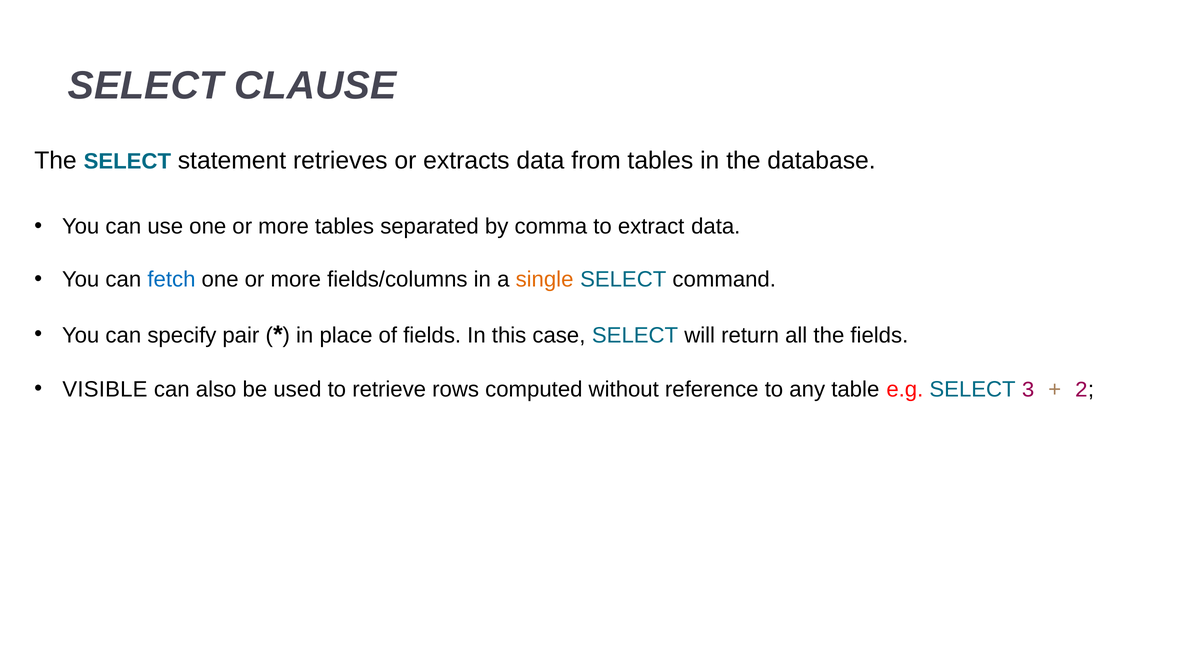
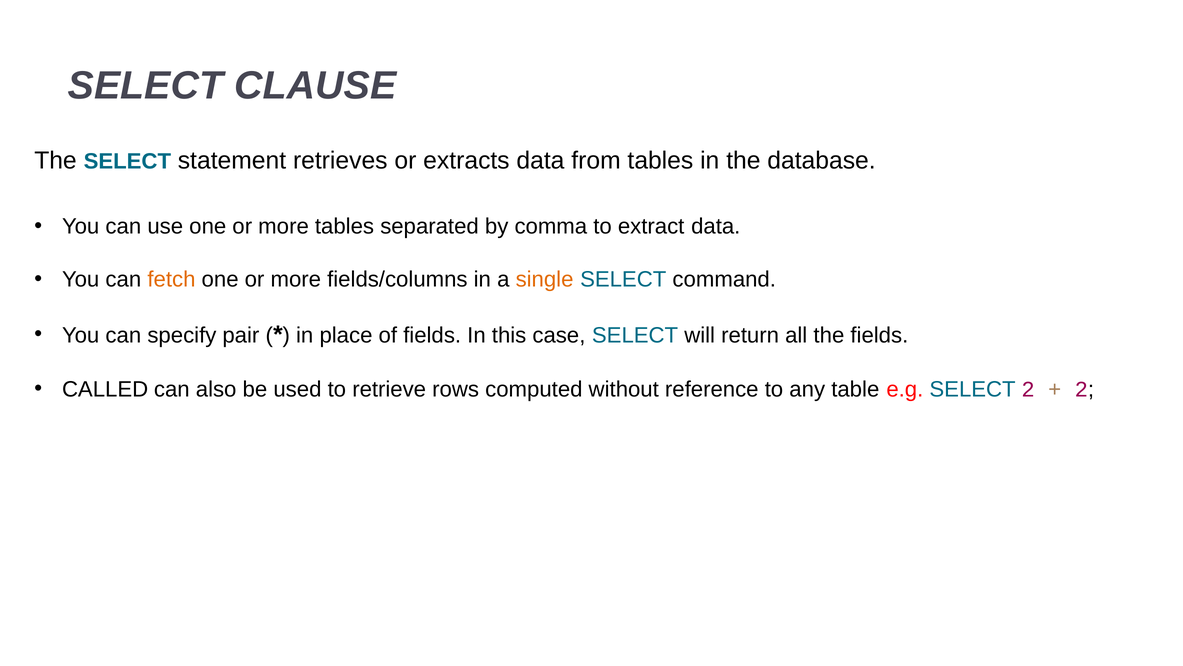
fetch colour: blue -> orange (171, 279)
VISIBLE: VISIBLE -> CALLED (105, 389)
SELECT 3: 3 -> 2 (1028, 389)
